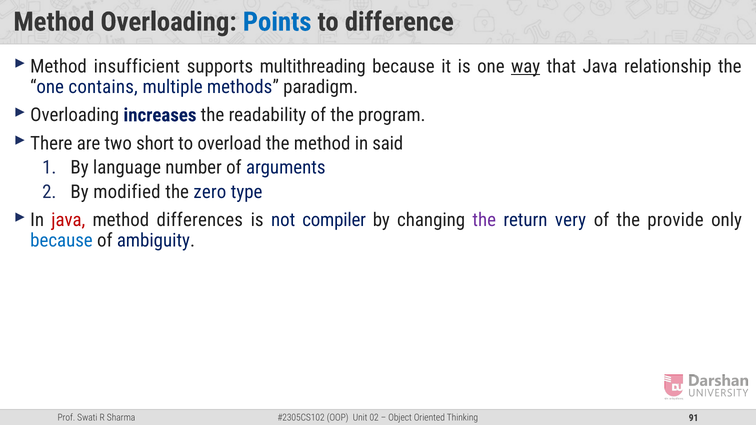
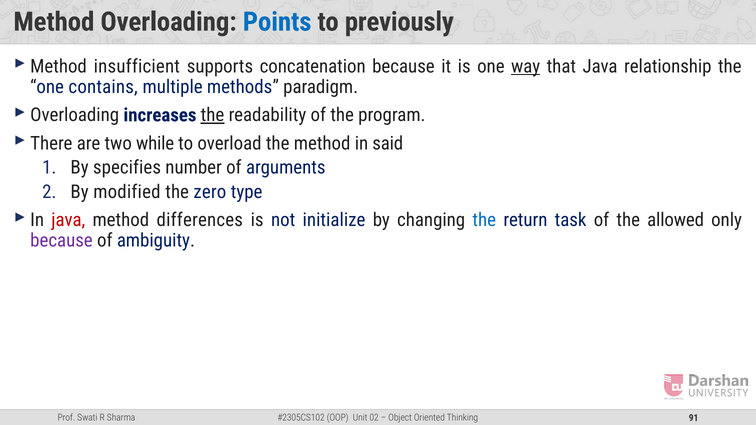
difference: difference -> previously (399, 22)
multithreading: multithreading -> concatenation (313, 66)
the underline: none -> present (212, 115)
short: short -> while (155, 143)
language: language -> specifies (127, 168)
compiler: compiler -> initialize (334, 220)
the colour: purple -> blue (484, 220)
very: very -> task (571, 220)
provide: provide -> allowed (676, 220)
because colour: blue -> purple (61, 241)
